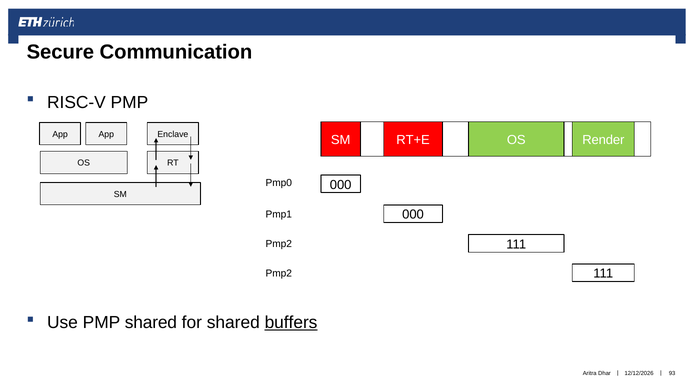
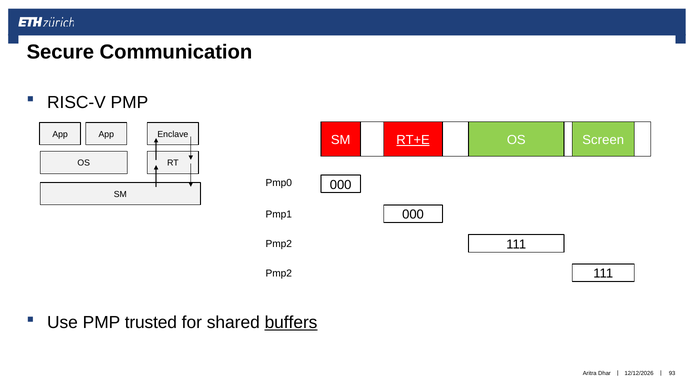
RT+E underline: none -> present (413, 140)
Render: Render -> Screen (603, 140)
PMP shared: shared -> trusted (151, 322)
